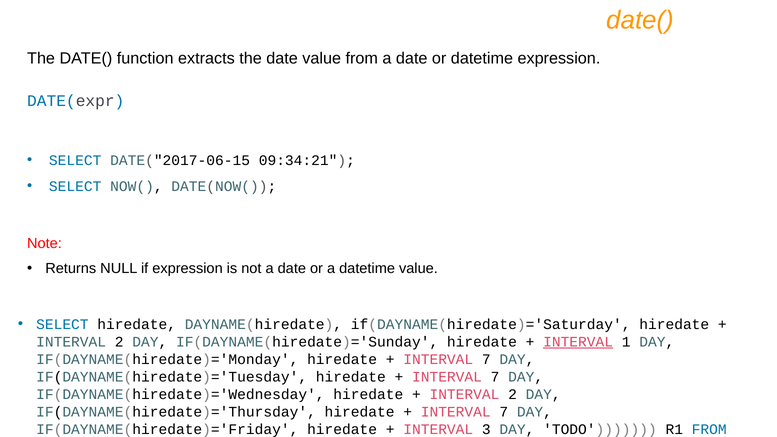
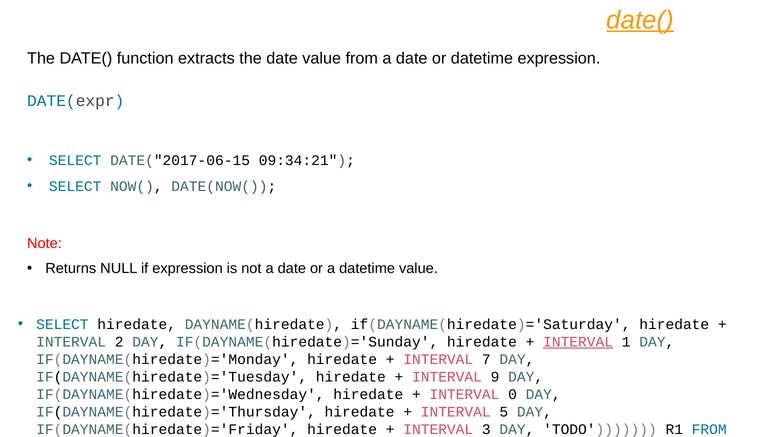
date( underline: none -> present (640, 20)
7: 7 -> 9 (495, 377)
2: 2 -> 0 (513, 394)
7: 7 -> 5 (504, 412)
